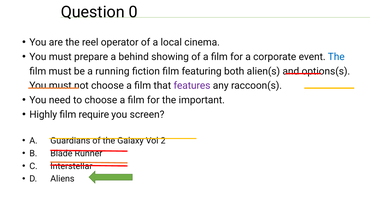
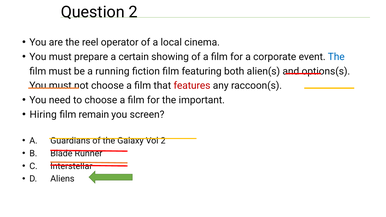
Question 0: 0 -> 2 (133, 12)
behind: behind -> certain (134, 57)
features colour: purple -> red (192, 86)
Highly: Highly -> Hiring (43, 115)
require: require -> remain (94, 115)
